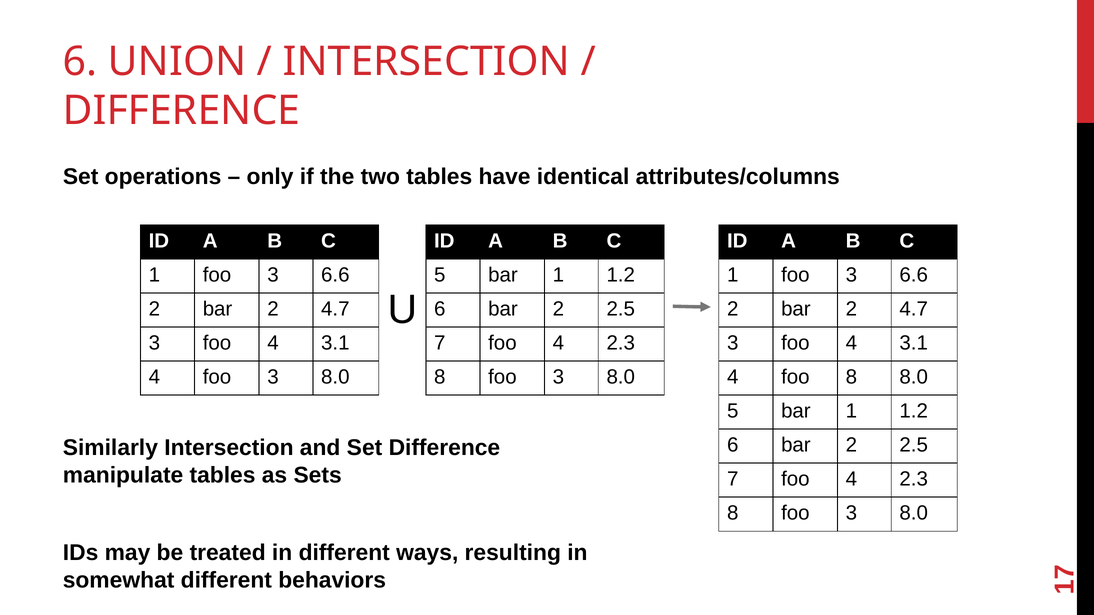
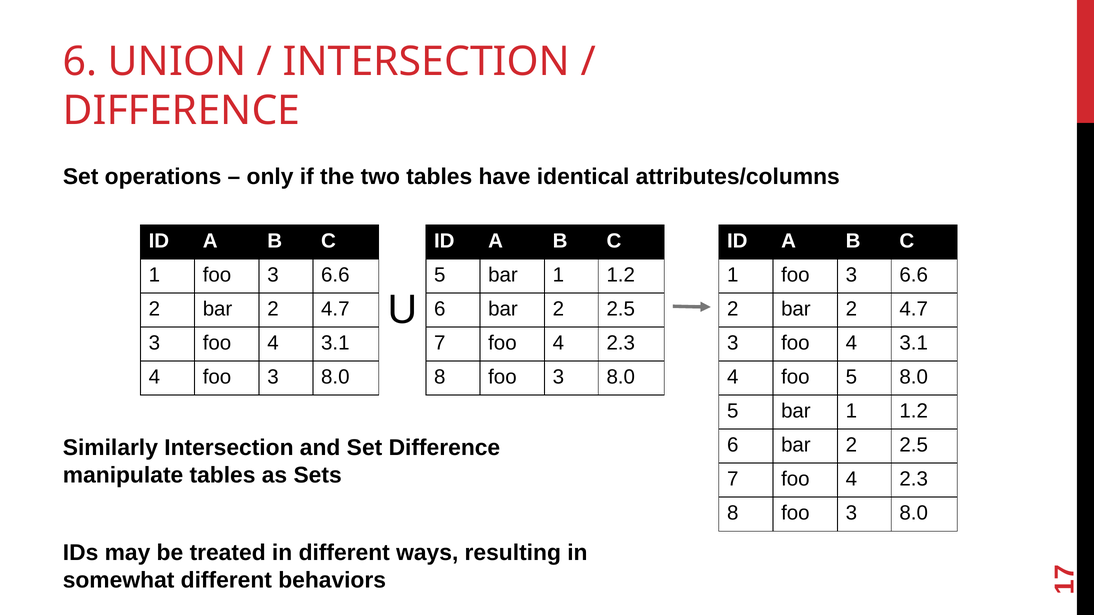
foo 8: 8 -> 5 (851, 377)
